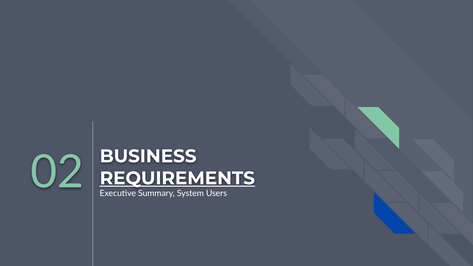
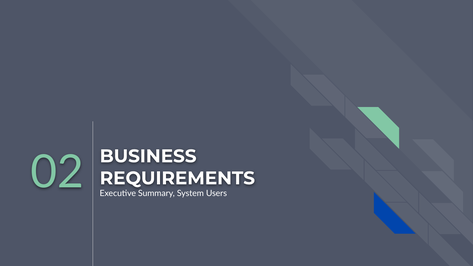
REQUIREMENTS underline: present -> none (177, 178)
